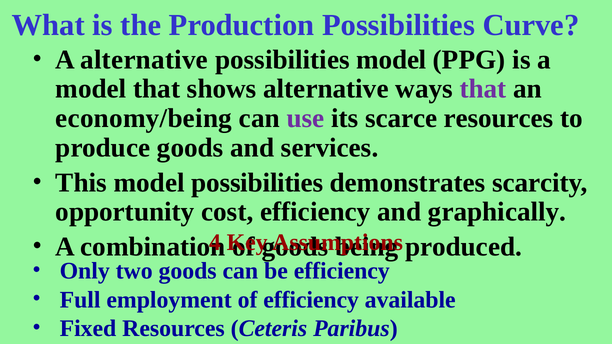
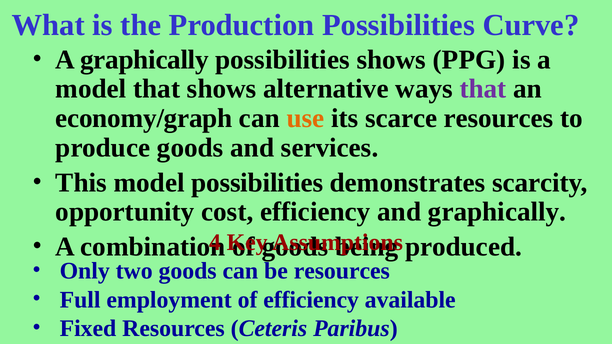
A alternative: alternative -> graphically (144, 60)
possibilities model: model -> shows (391, 60)
economy/being: economy/being -> economy/graph (144, 118)
use colour: purple -> orange (305, 118)
be efficiency: efficiency -> resources (342, 271)
